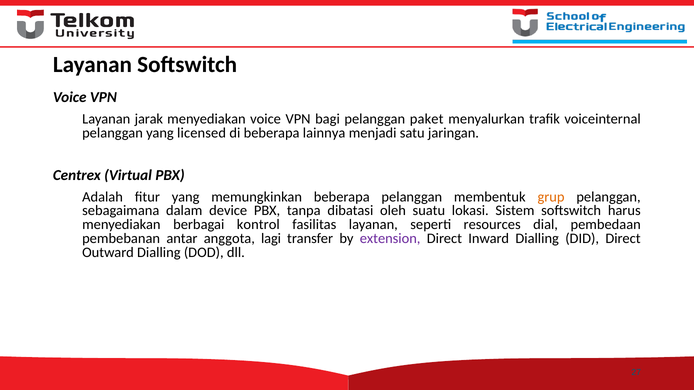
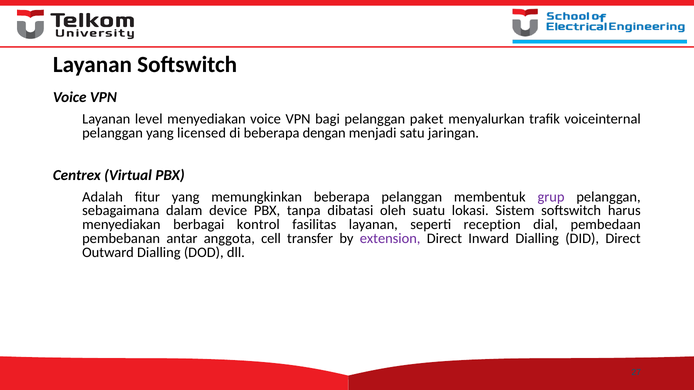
jarak: jarak -> level (149, 119)
lainnya: lainnya -> dengan (324, 133)
grup colour: orange -> purple (551, 197)
resources: resources -> reception (492, 225)
lagi: lagi -> cell (271, 239)
